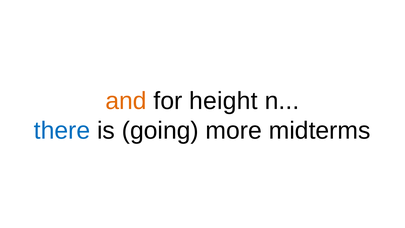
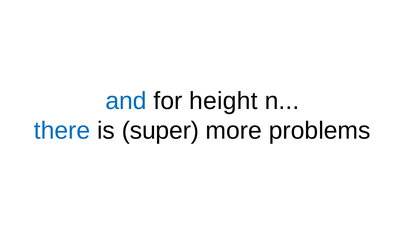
and colour: orange -> blue (126, 101)
going: going -> super (160, 130)
midterms: midterms -> problems (320, 130)
